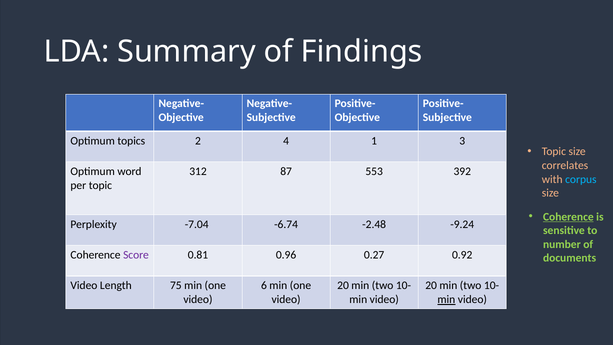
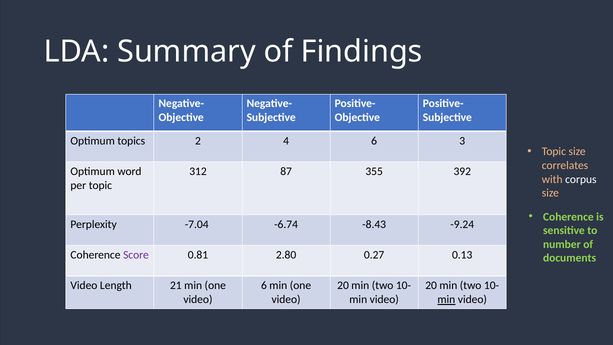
4 1: 1 -> 6 (374, 141)
553: 553 -> 355 (374, 171)
corpus colour: light blue -> white (581, 179)
Coherence underline: present -> none (568, 217)
-2.48: -2.48 -> -8.43 (374, 224)
0.96: 0.96 -> 2.80 (286, 255)
0.92: 0.92 -> 0.13 (462, 255)
75: 75 -> 21 (176, 285)
